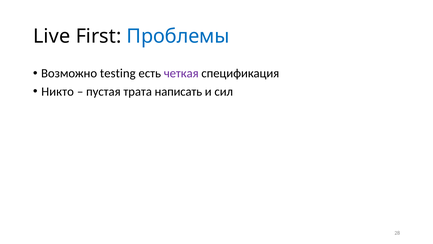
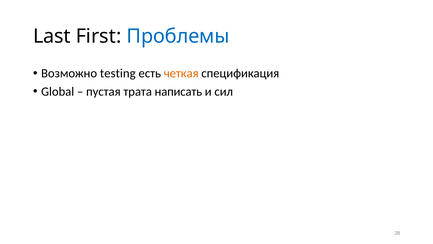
Live: Live -> Last (52, 36)
четкая colour: purple -> orange (181, 73)
Никто: Никто -> Global (58, 91)
